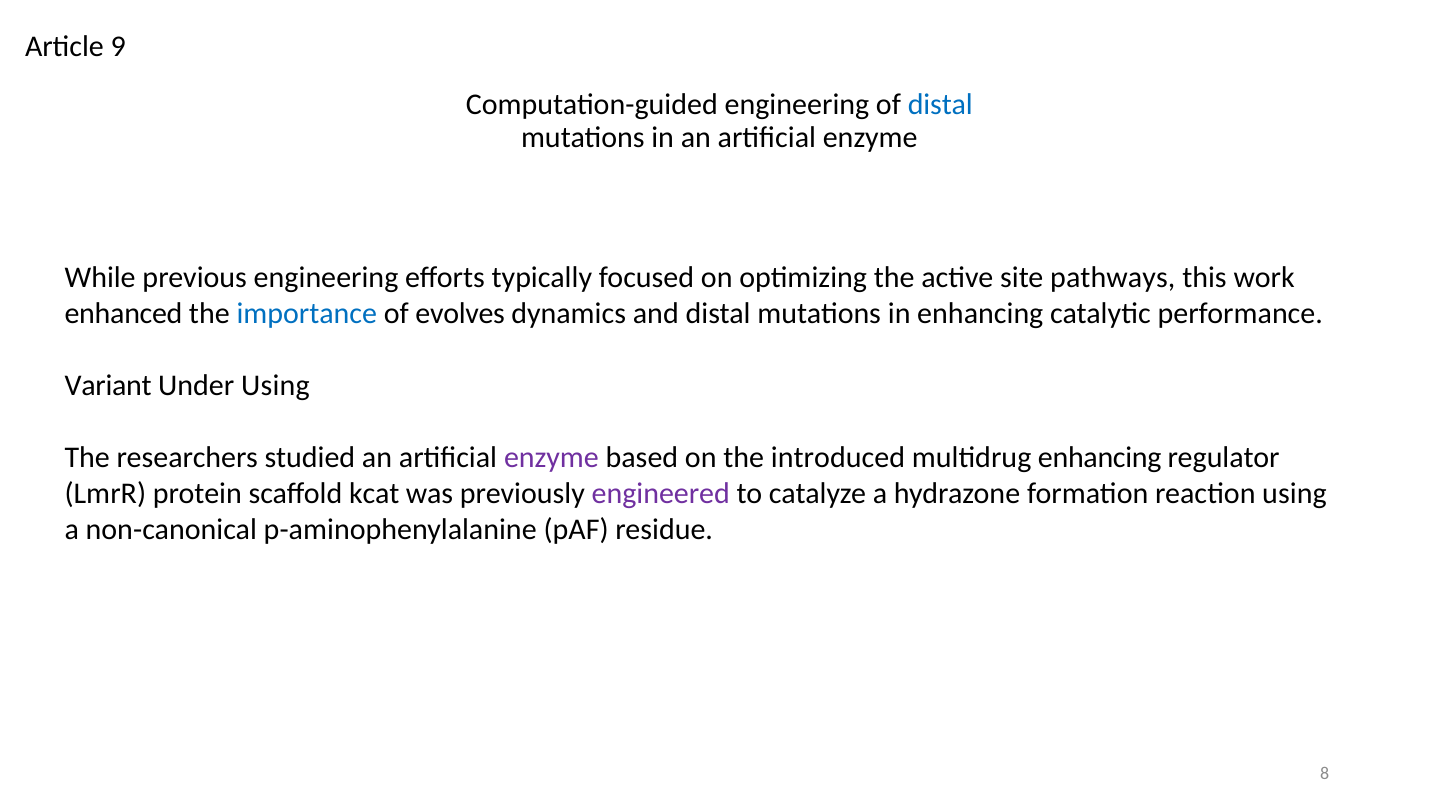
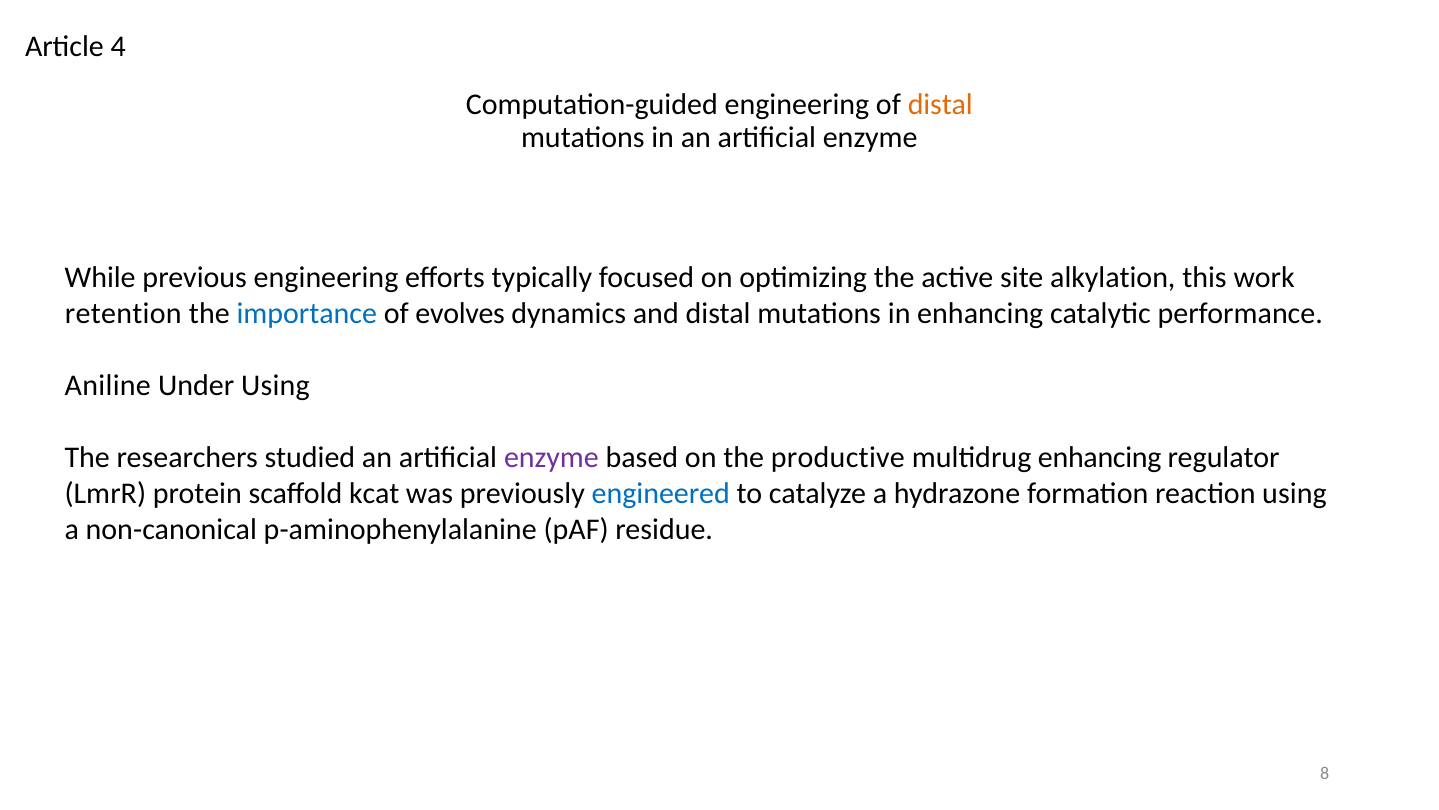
9: 9 -> 4 (118, 47)
distal colour: blue -> orange (940, 105)
pathways: pathways -> alkylation (1113, 278)
enhanced: enhanced -> retention (123, 313)
Variant: Variant -> Aniline (108, 385)
introduced: introduced -> productive (838, 457)
engineered colour: purple -> blue (661, 493)
